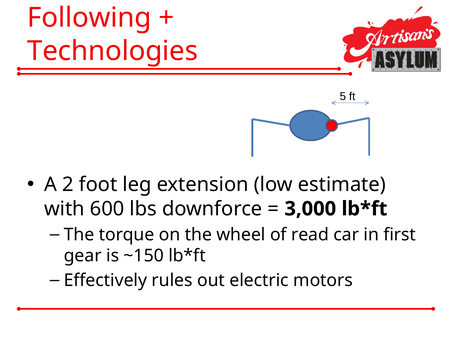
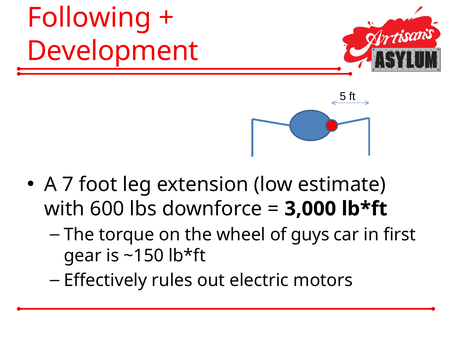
Technologies: Technologies -> Development (113, 51)
2: 2 -> 7 (68, 185)
read: read -> guys (310, 235)
